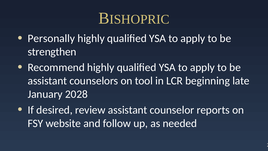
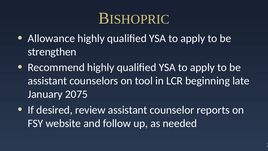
Personally: Personally -> Allowance (51, 38)
2028: 2028 -> 2075 (76, 94)
